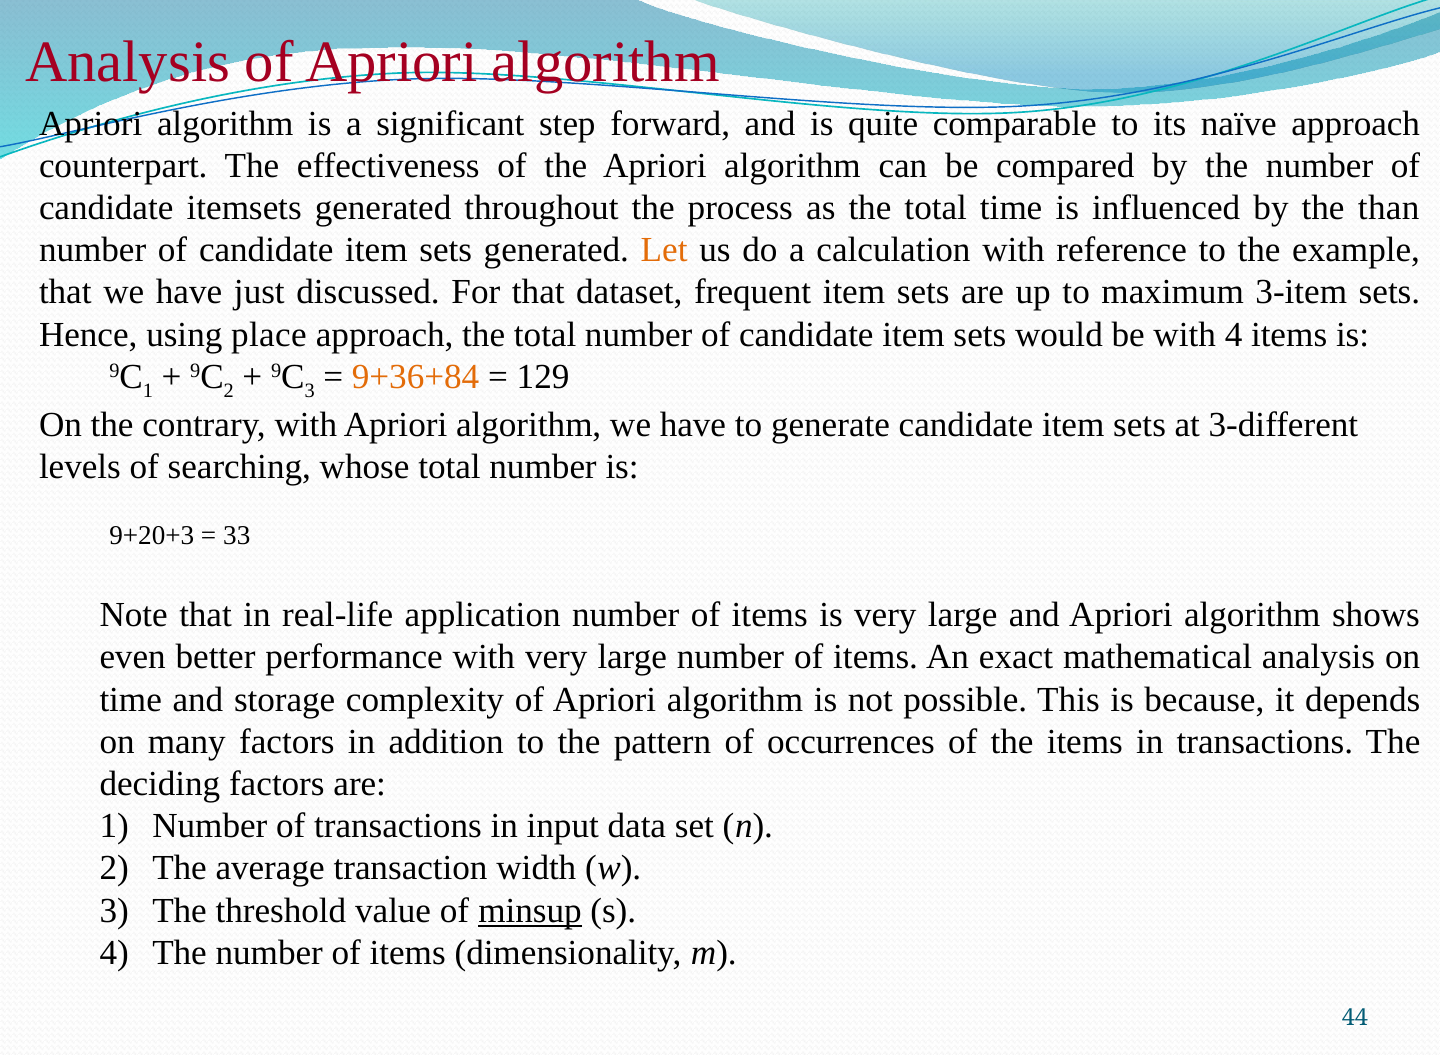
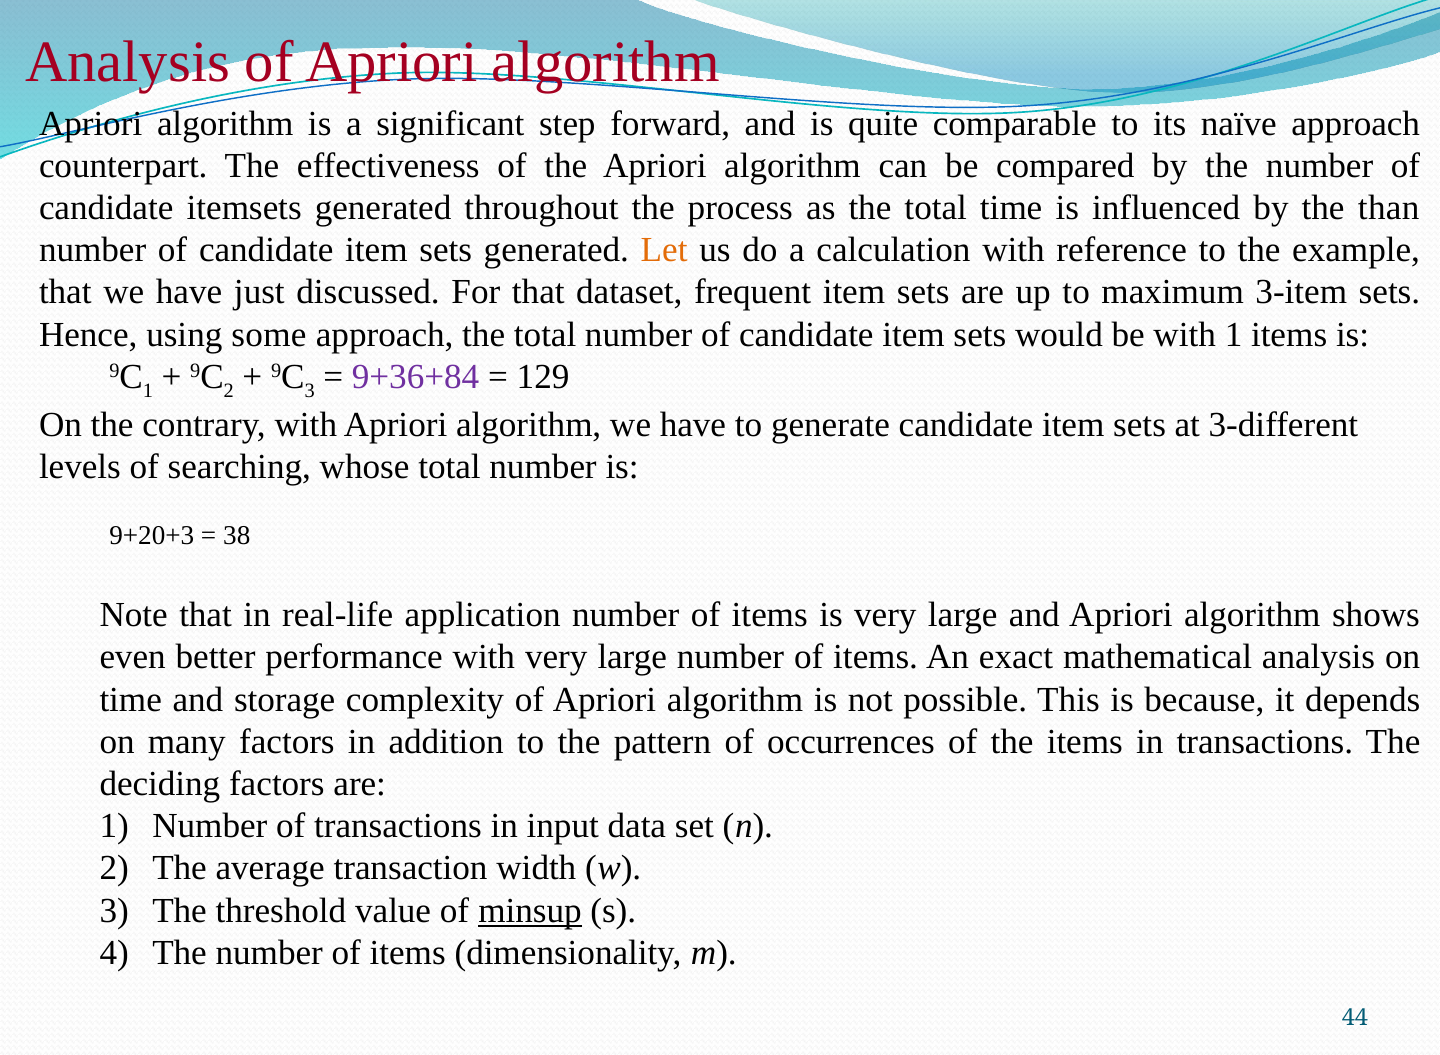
place: place -> some (269, 334)
with 4: 4 -> 1 (1234, 334)
9+36+84 colour: orange -> purple (416, 377)
33: 33 -> 38 (237, 535)
